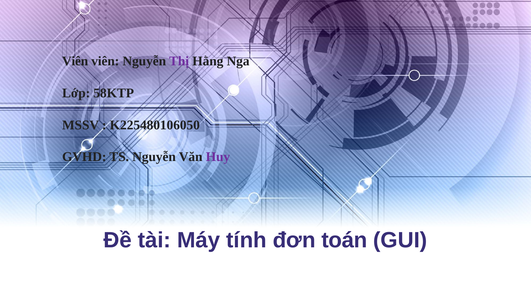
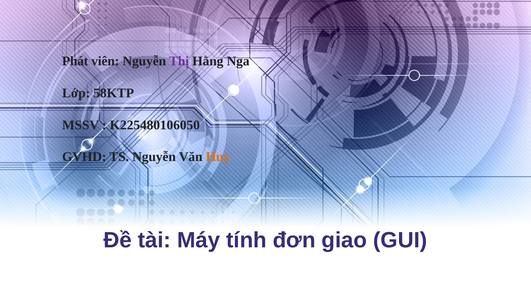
Viên: Viên -> Phát (75, 61)
Huy colour: purple -> orange (218, 157)
toán: toán -> giao (344, 240)
